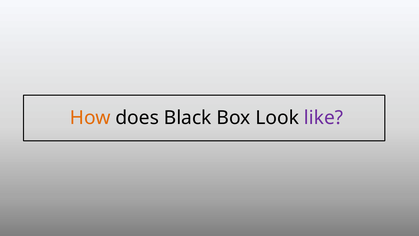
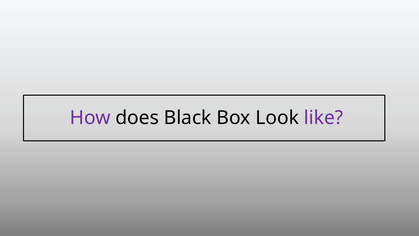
How colour: orange -> purple (90, 118)
